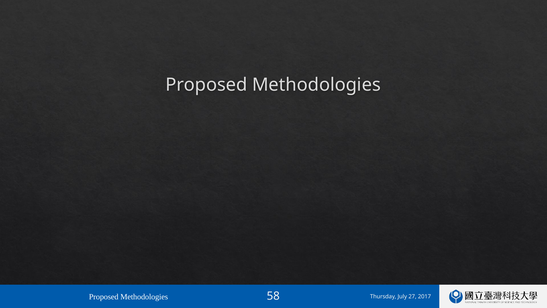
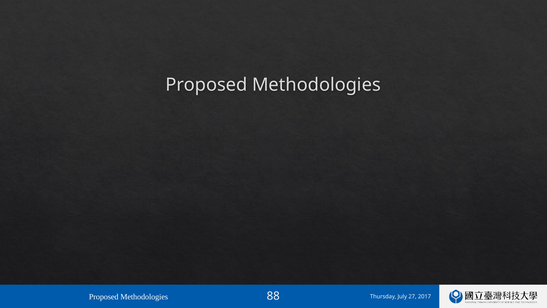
58: 58 -> 88 (273, 296)
